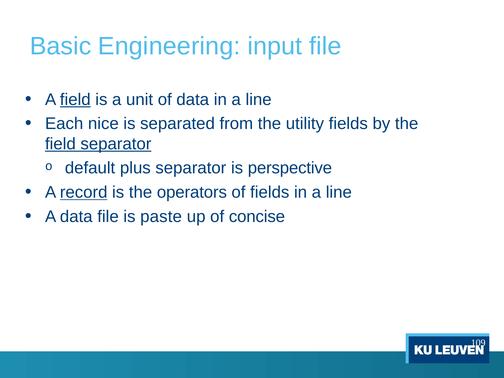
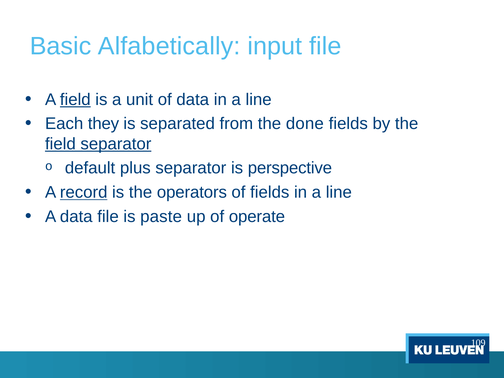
Engineering: Engineering -> Alfabetically (169, 46)
nice: nice -> they (103, 124)
utility: utility -> done (305, 124)
concise: concise -> operate (257, 217)
